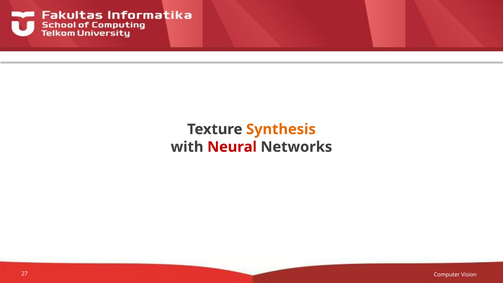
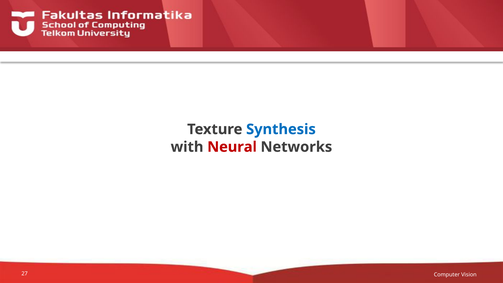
Synthesis colour: orange -> blue (281, 129)
